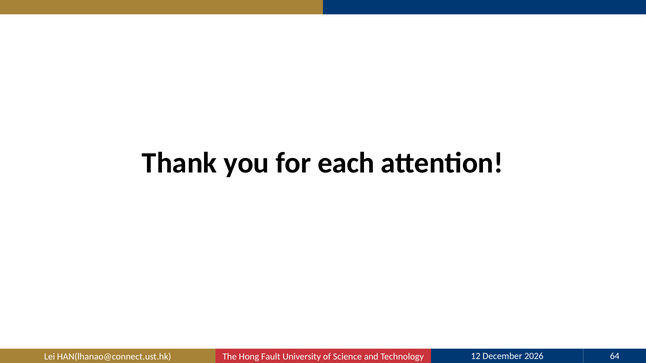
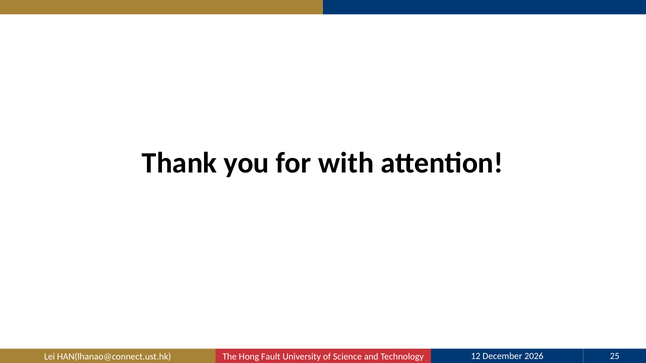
each: each -> with (346, 163)
64: 64 -> 25 (615, 357)
